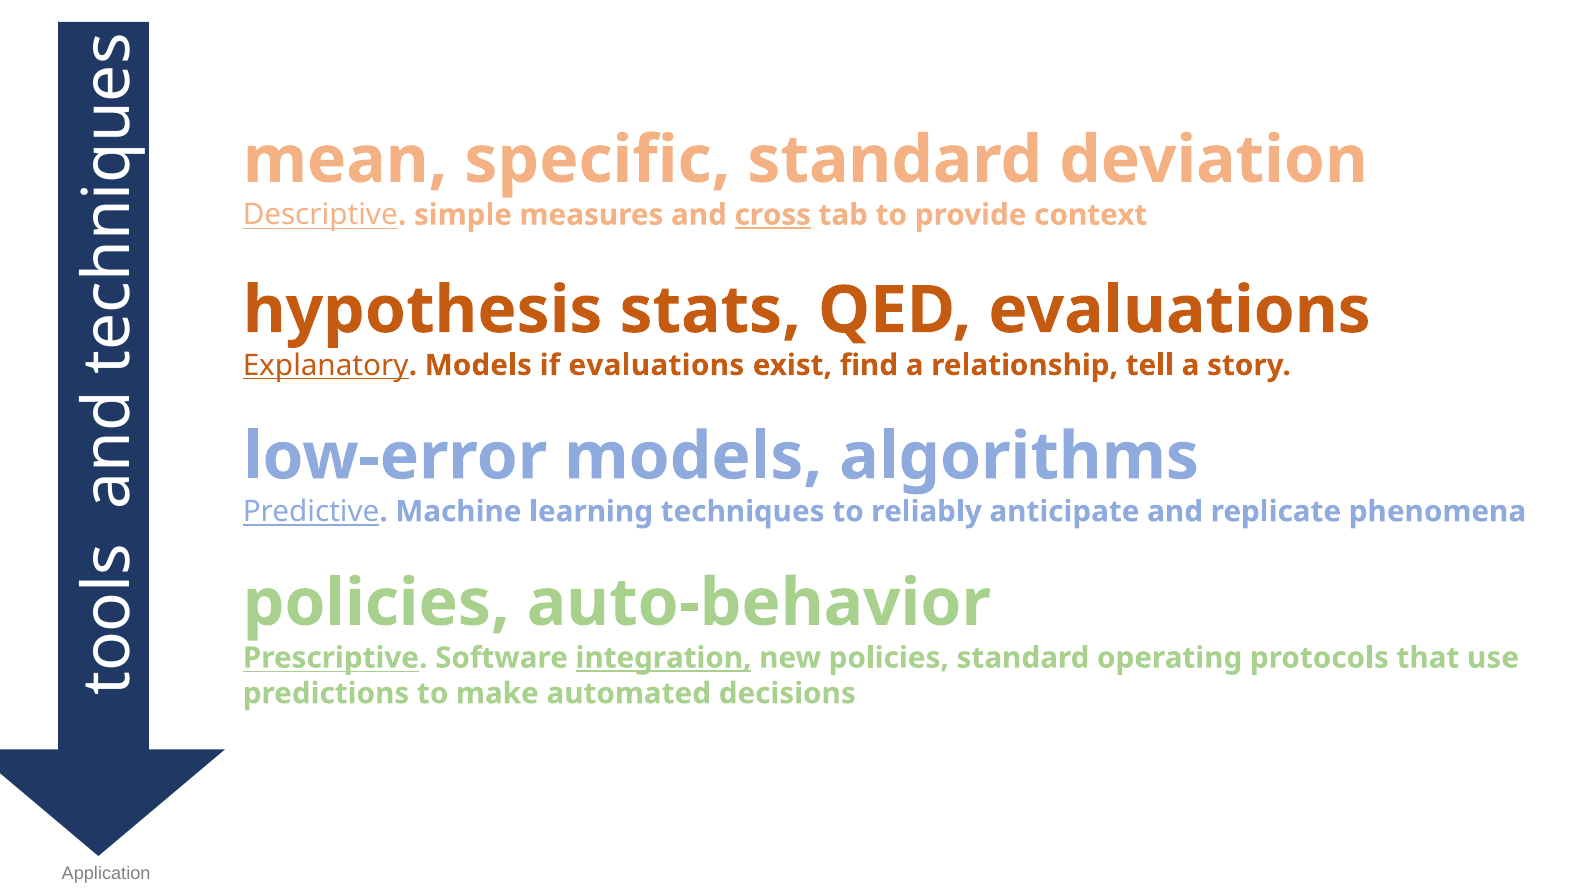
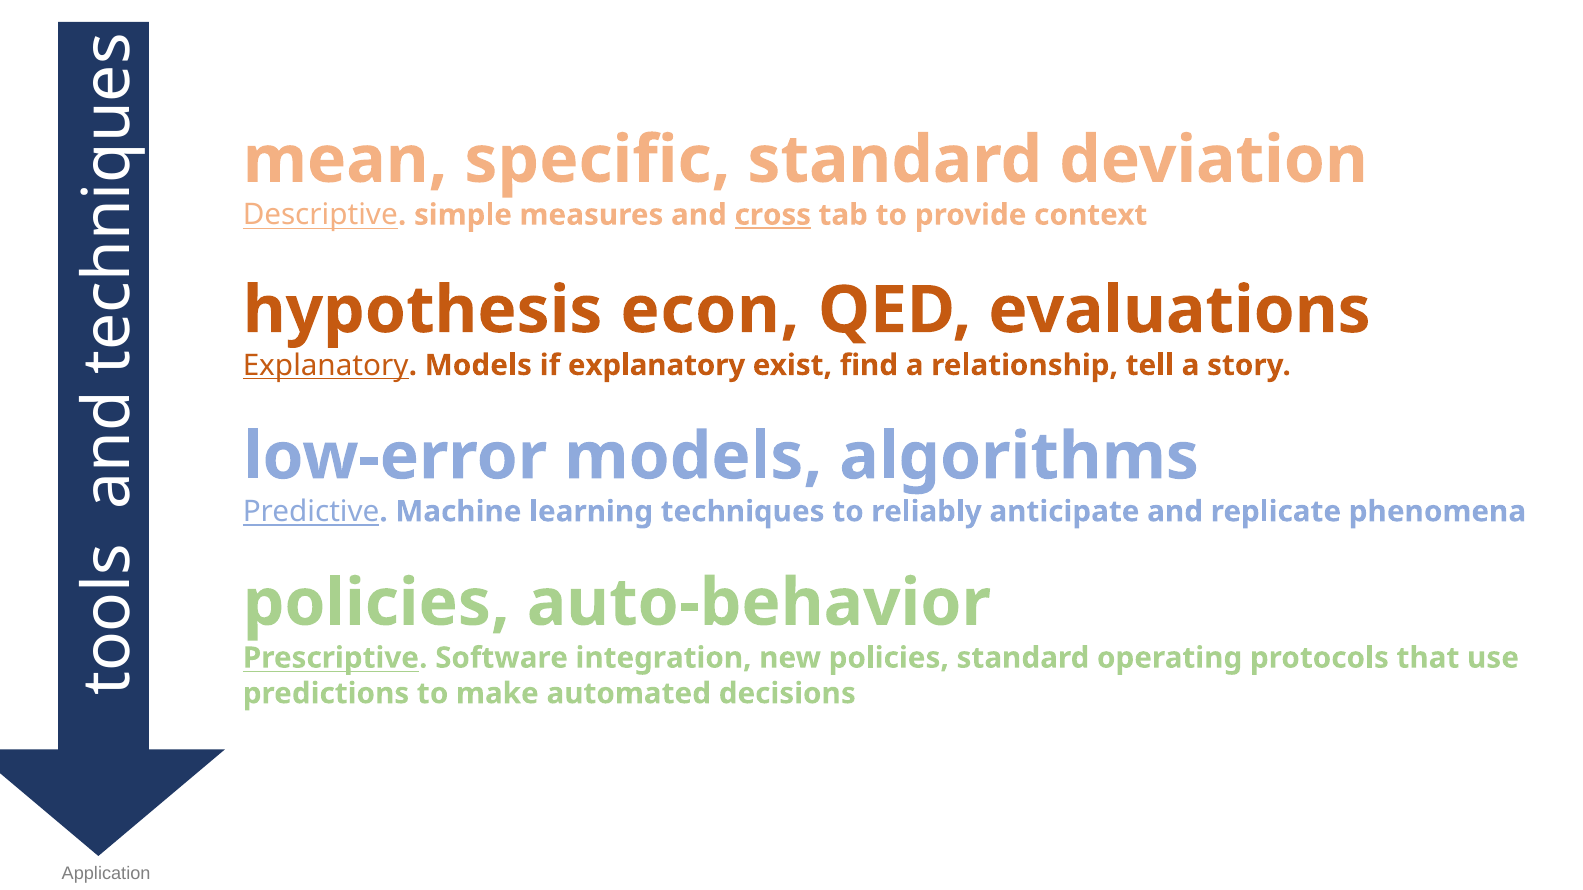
stats: stats -> econ (710, 311)
if evaluations: evaluations -> explanatory (657, 365)
integration underline: present -> none (664, 658)
